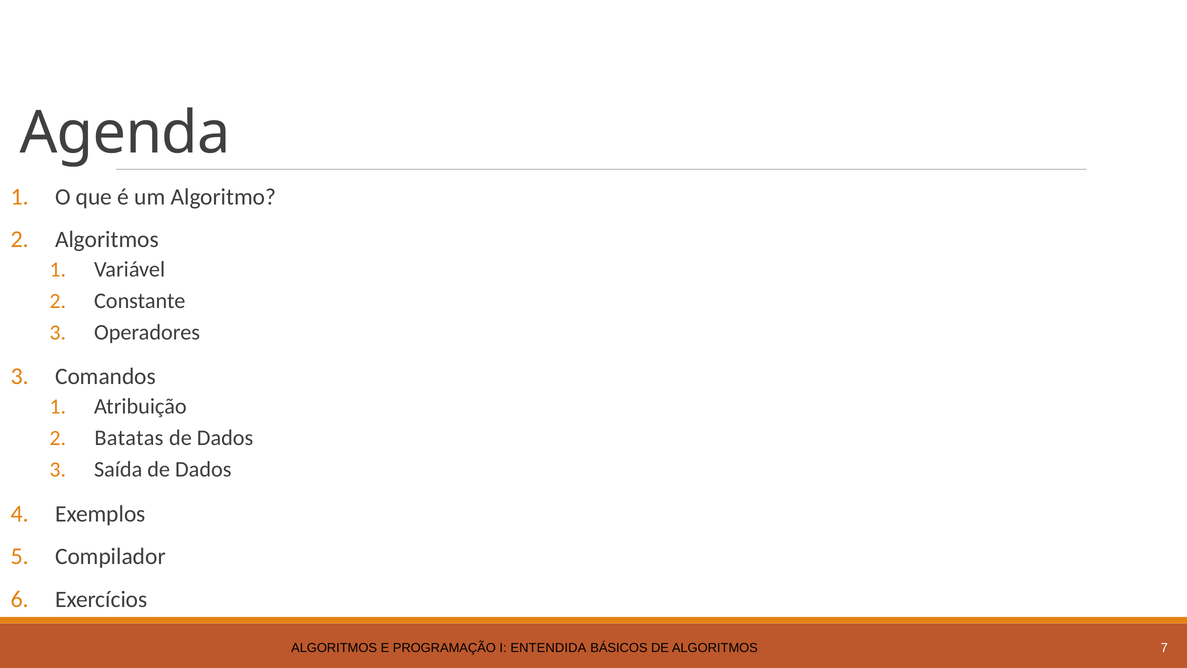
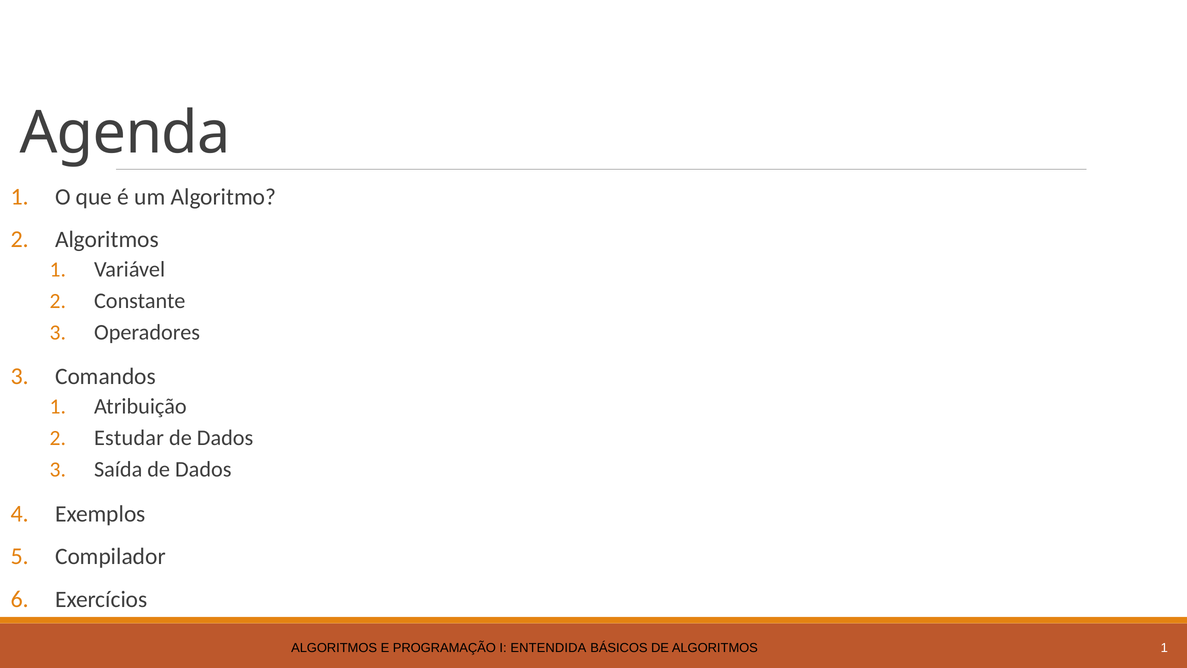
Batatas: Batatas -> Estudar (129, 438)
DE ALGORITMOS 7: 7 -> 1 (1164, 648)
